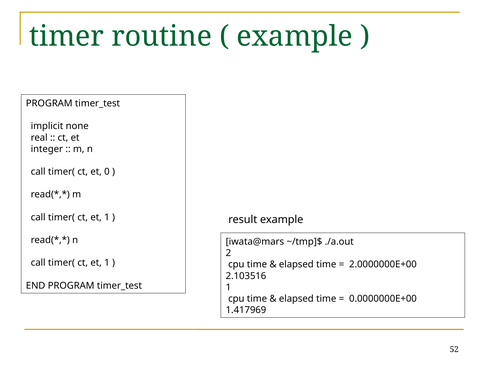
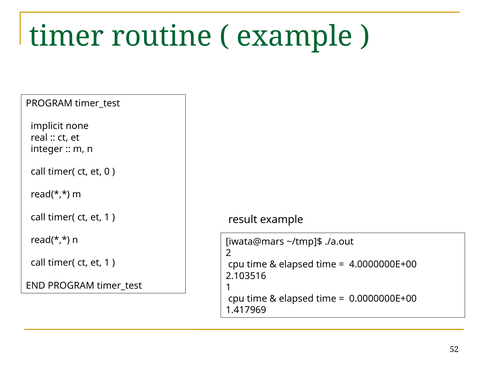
2.0000000E+00: 2.0000000E+00 -> 4.0000000E+00 (383, 264)
